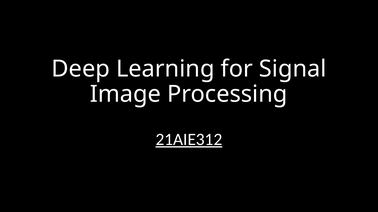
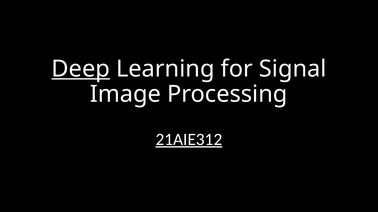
Deep underline: none -> present (81, 69)
